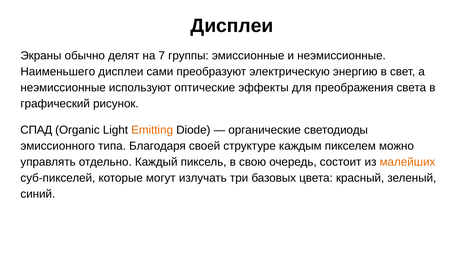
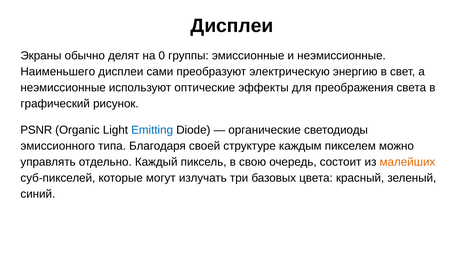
7: 7 -> 0 (162, 56)
СПАД: СПАД -> PSNR (36, 130)
Emitting colour: orange -> blue (152, 130)
